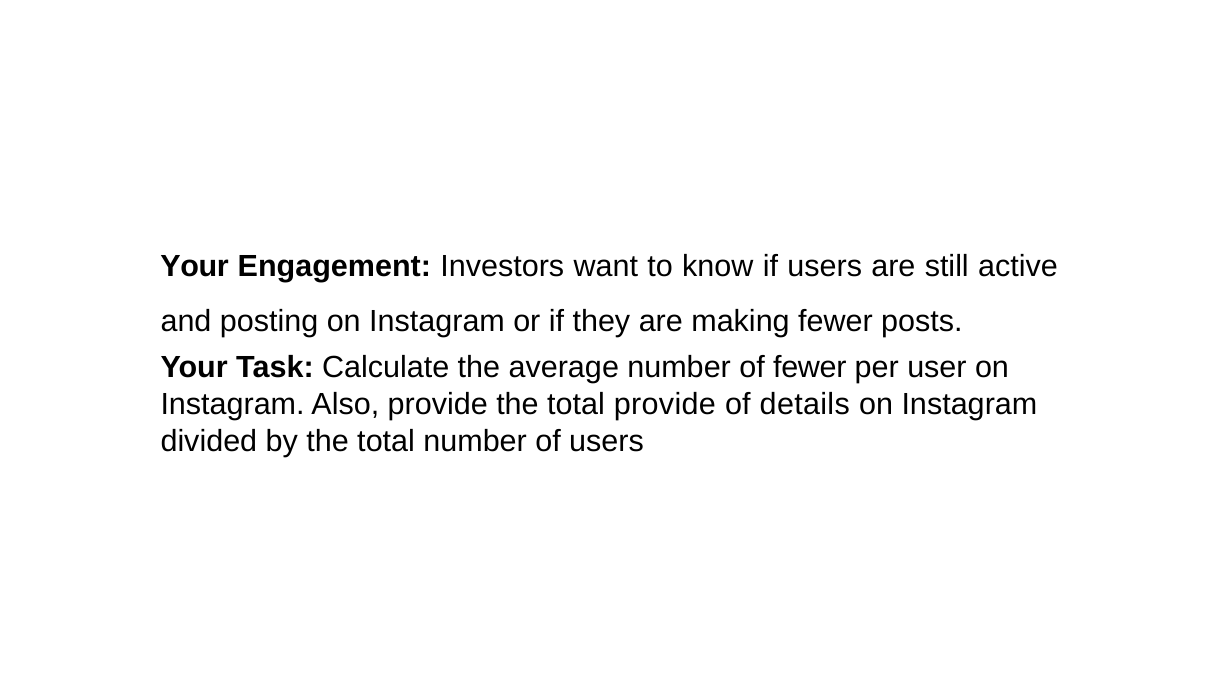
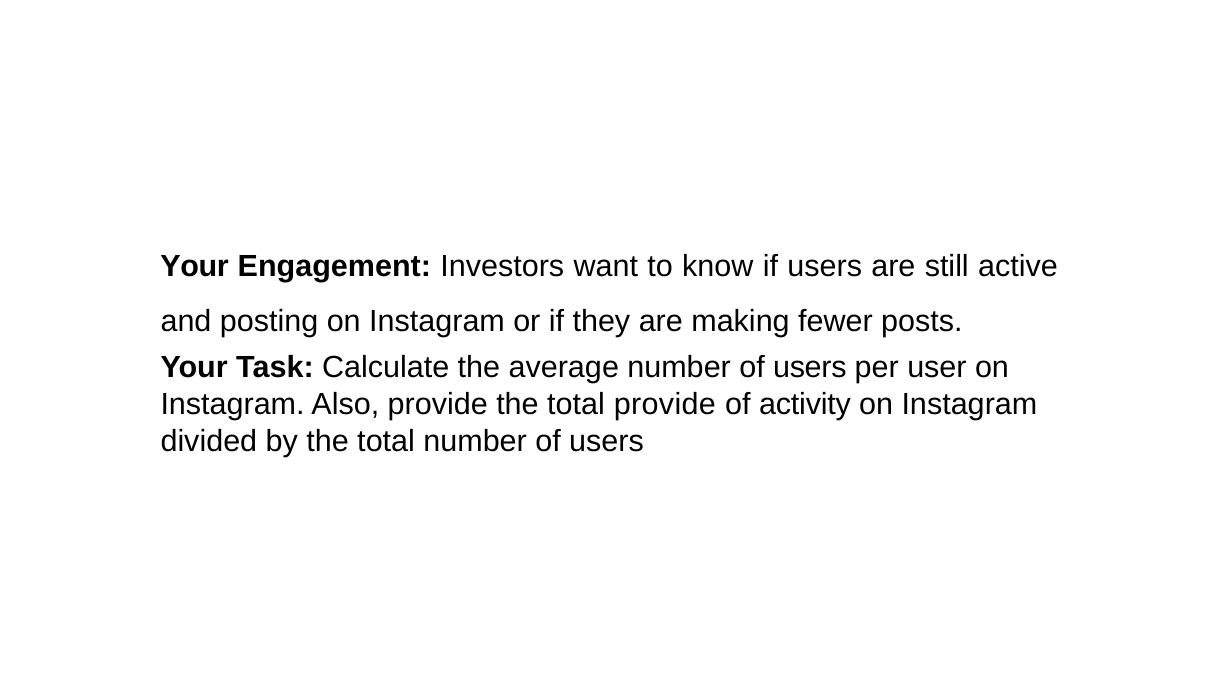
average number of fewer: fewer -> users (810, 368)
details: details -> activity (805, 404)
